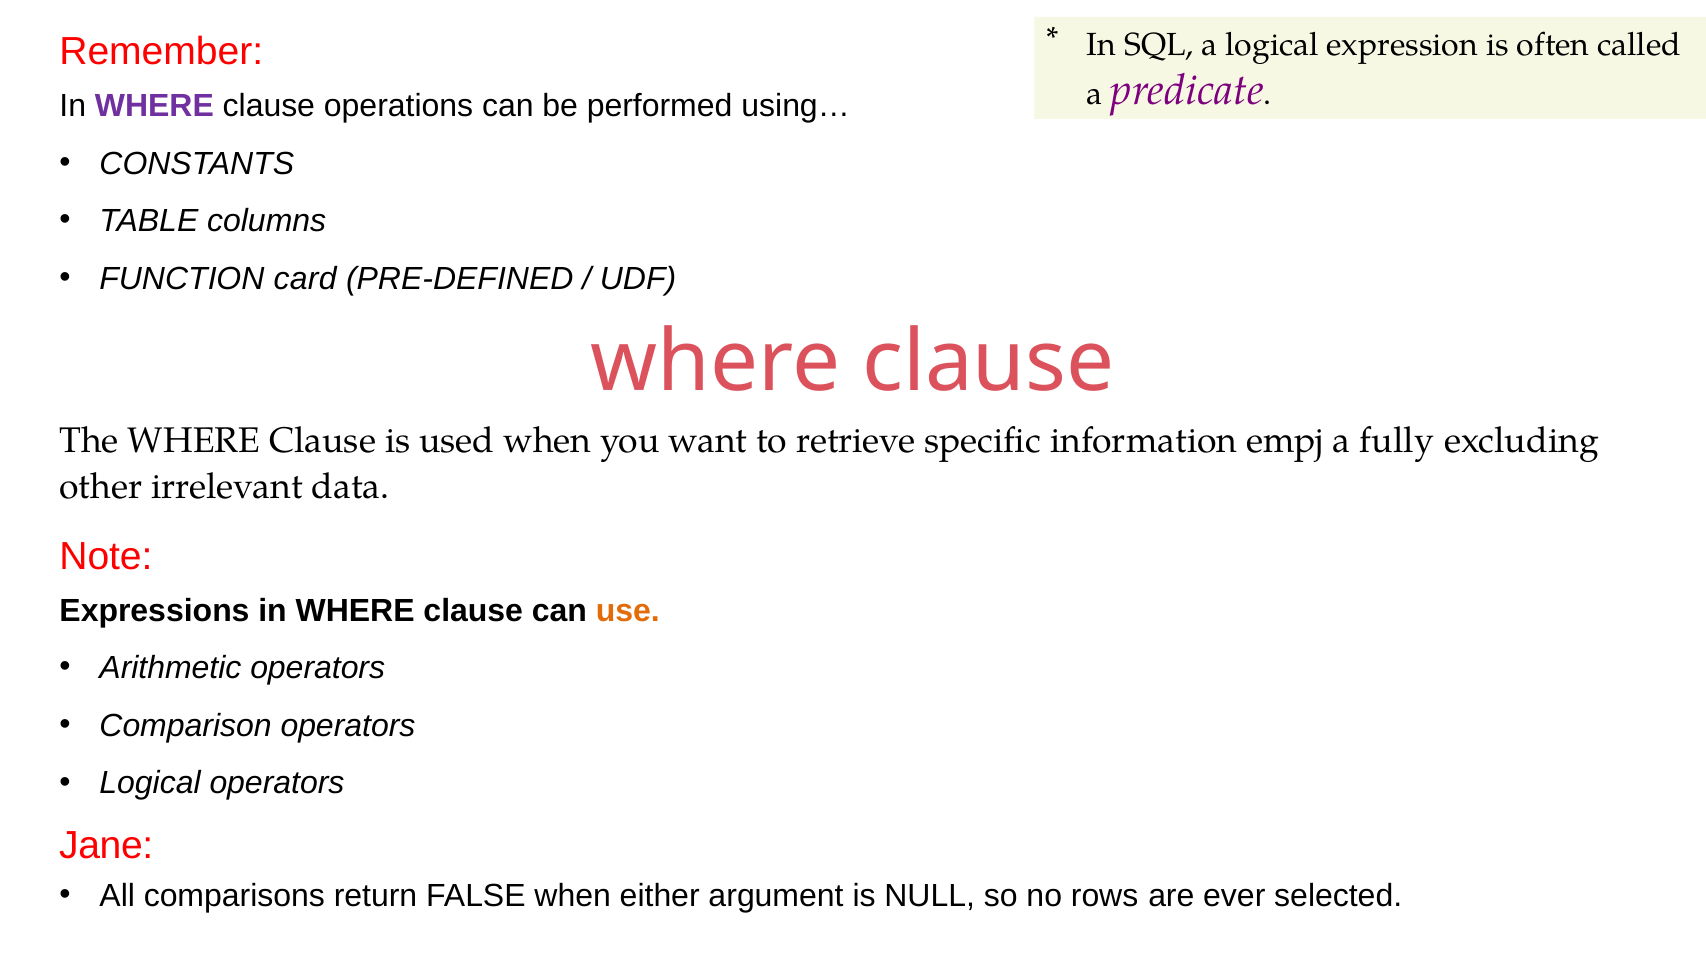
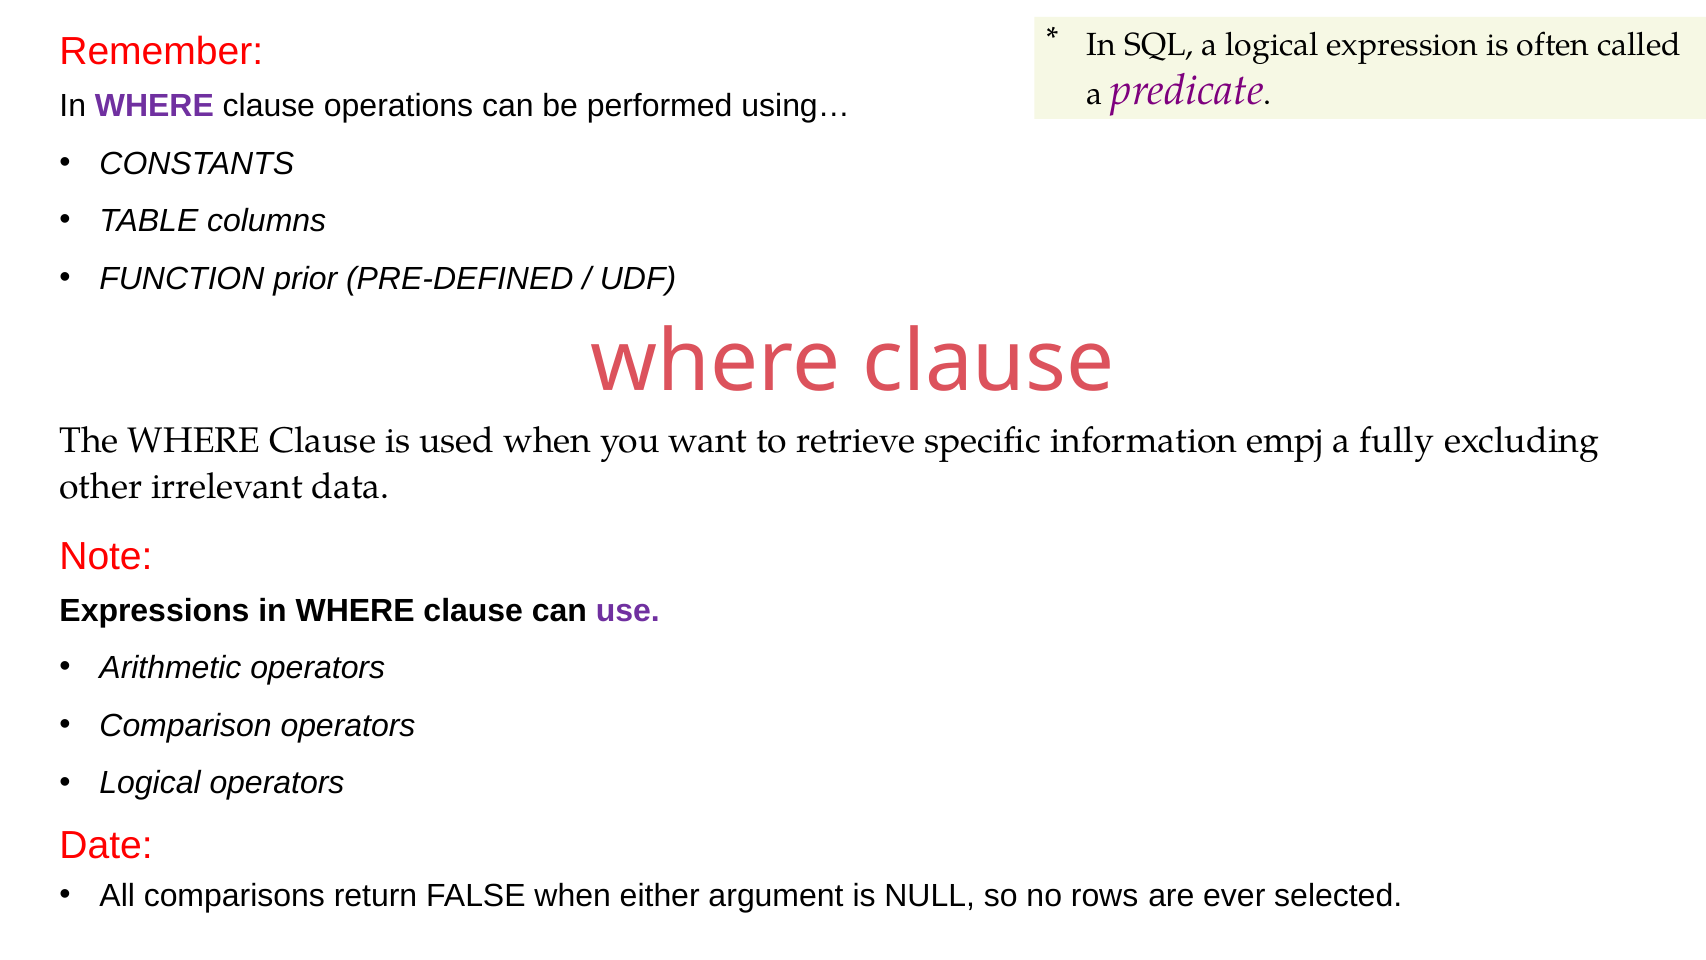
card: card -> prior (305, 279)
use colour: orange -> purple (628, 610)
Jane: Jane -> Date (106, 845)
